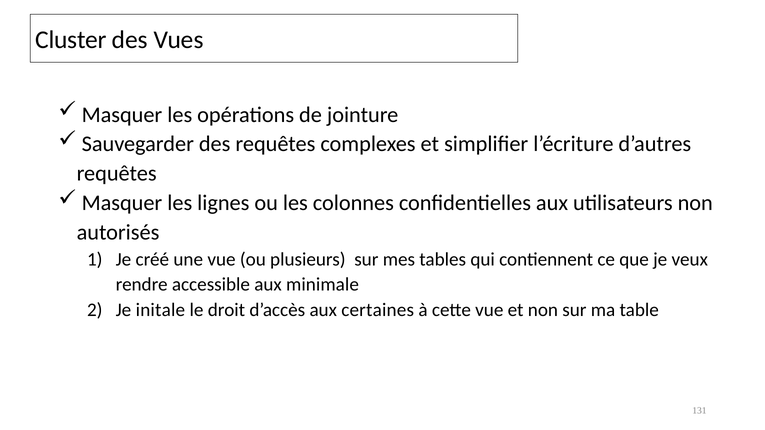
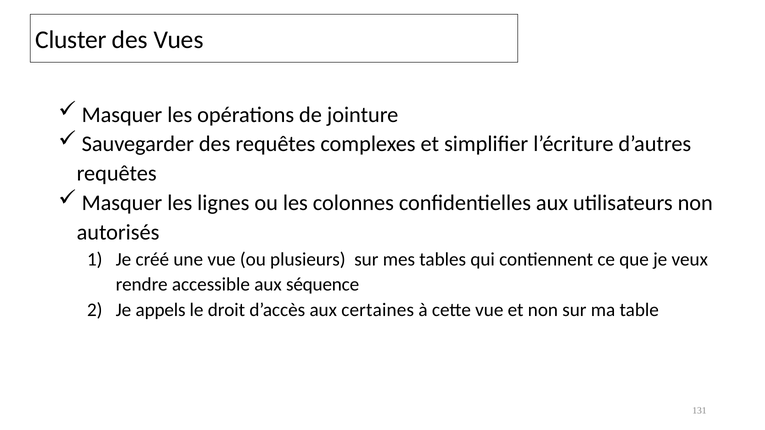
minimale: minimale -> séquence (323, 285)
initale: initale -> appels (161, 310)
